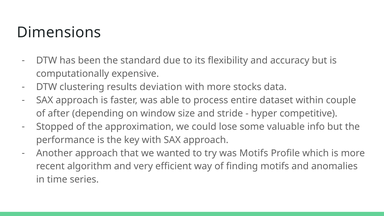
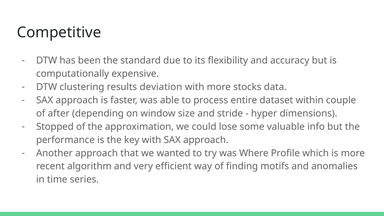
Dimensions: Dimensions -> Competitive (59, 33)
competitive: competitive -> dimensions (308, 113)
was Motifs: Motifs -> Where (254, 153)
